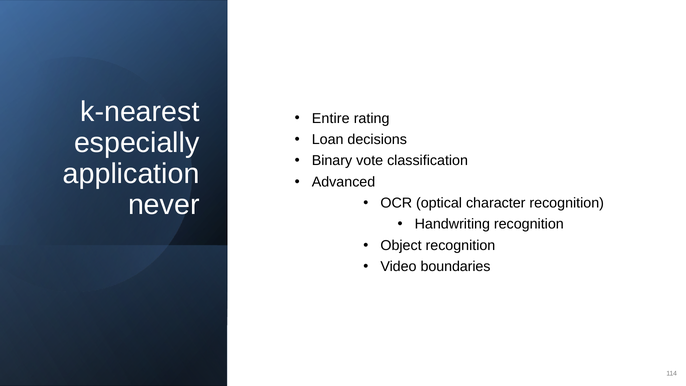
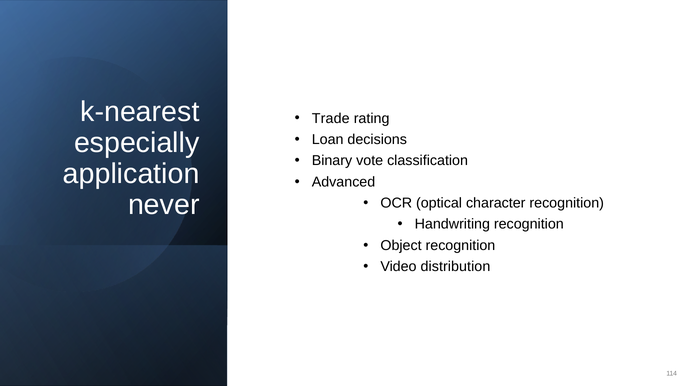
Entire: Entire -> Trade (331, 118)
boundaries: boundaries -> distribution (455, 267)
